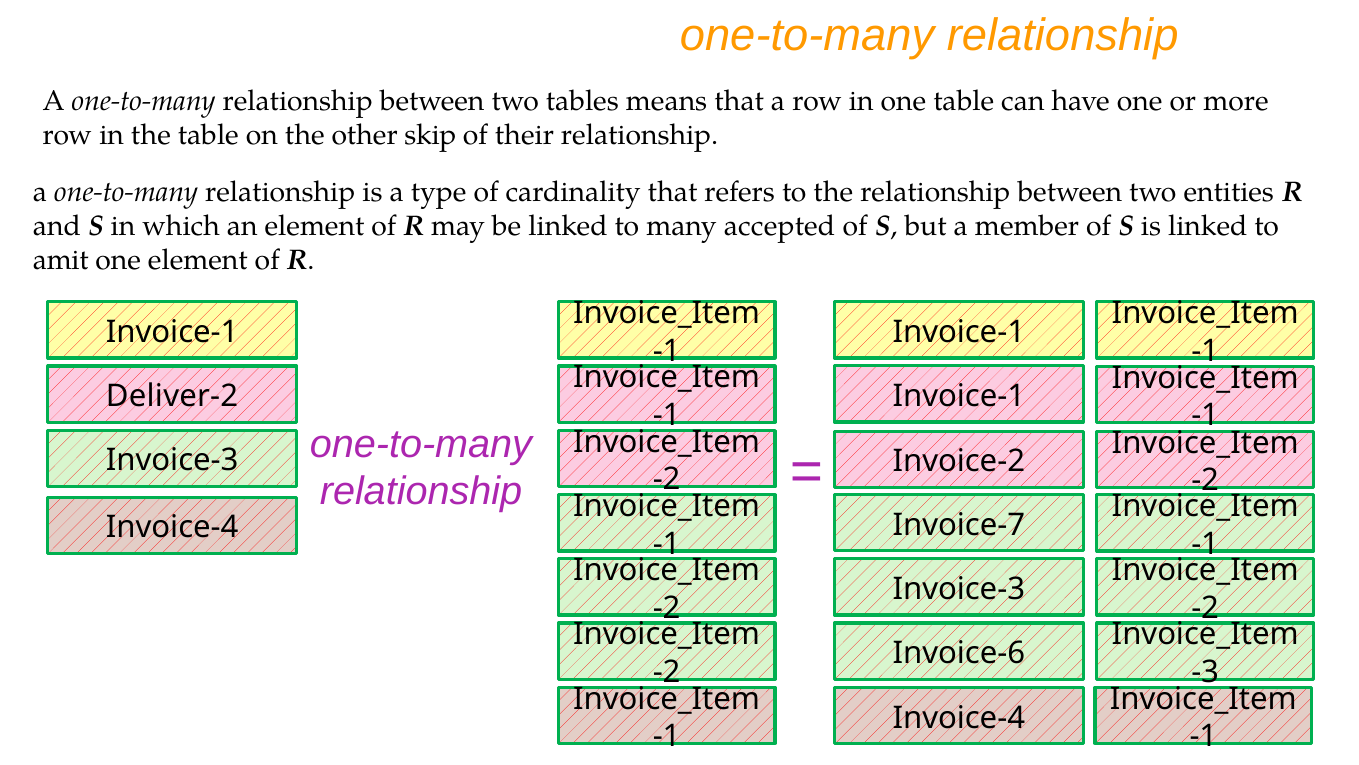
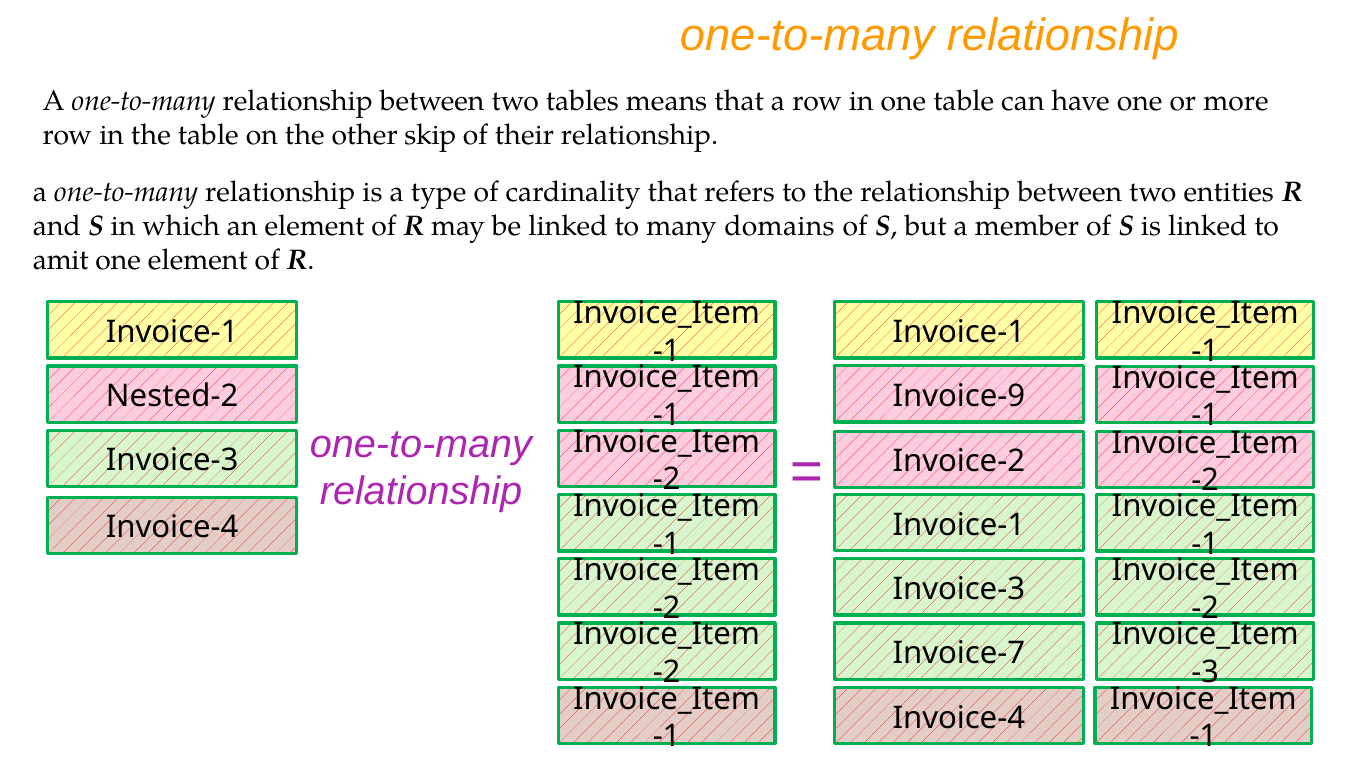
accepted: accepted -> domains (780, 226)
Invoice-1: Invoice-1 -> Invoice-9 (959, 396)
Deliver-2: Deliver-2 -> Nested-2 (172, 396)
Invoice-7: Invoice-7 -> Invoice-1 (959, 524)
Invoice-6: Invoice-6 -> Invoice-7 (959, 653)
